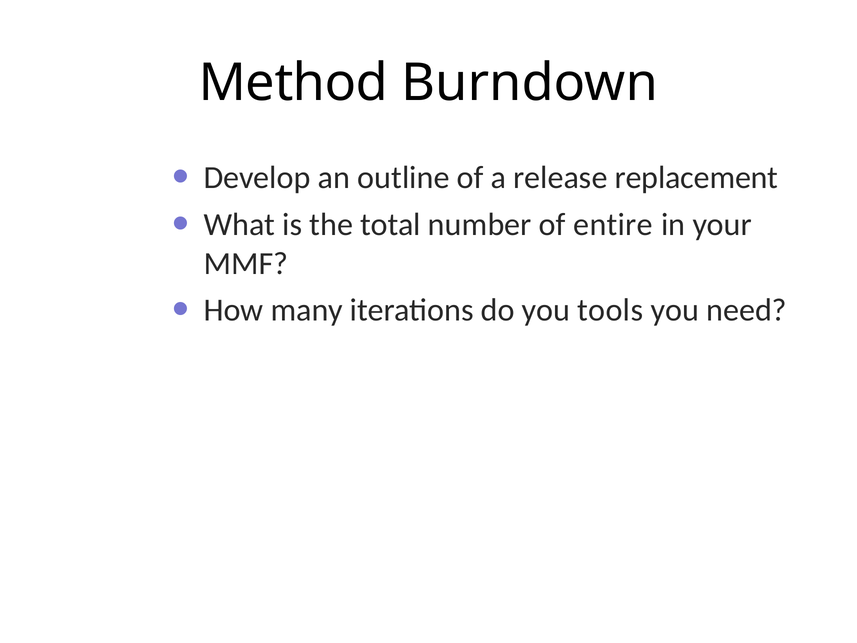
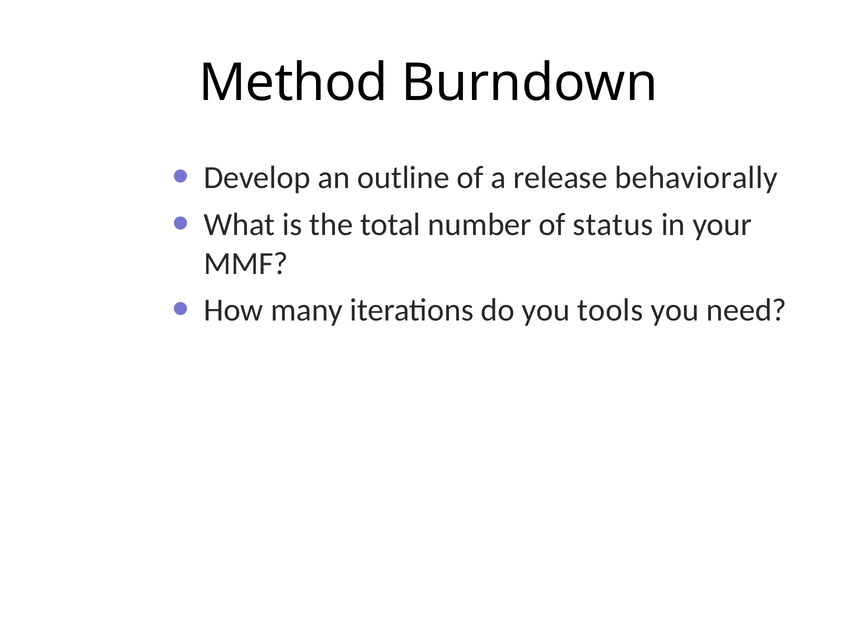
replacement: replacement -> behaviorally (696, 178)
entire: entire -> status (613, 225)
